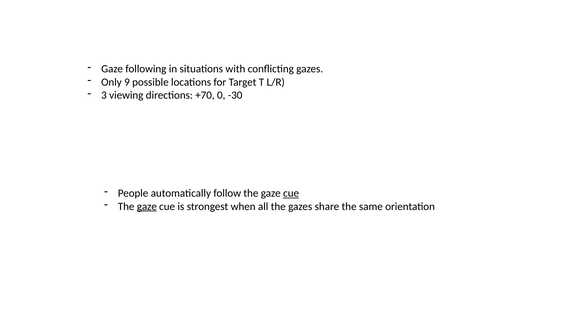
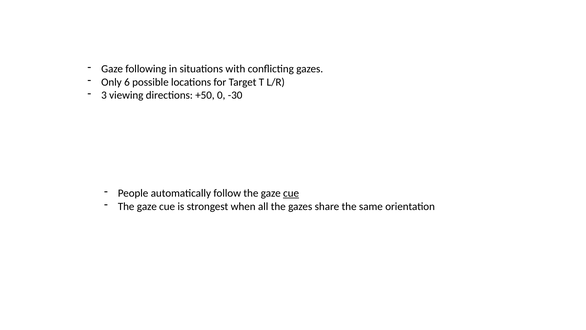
9: 9 -> 6 (127, 82)
+70: +70 -> +50 (205, 95)
gaze underline: present -> none (147, 206)
